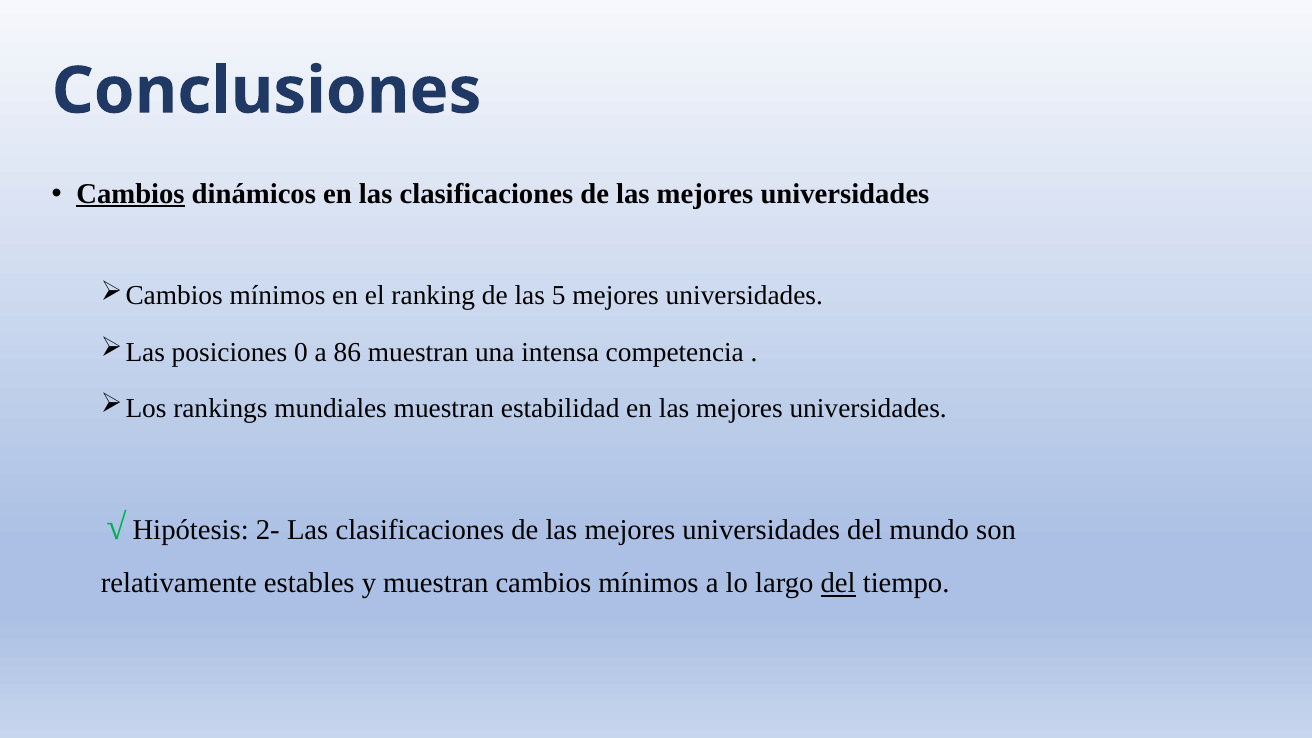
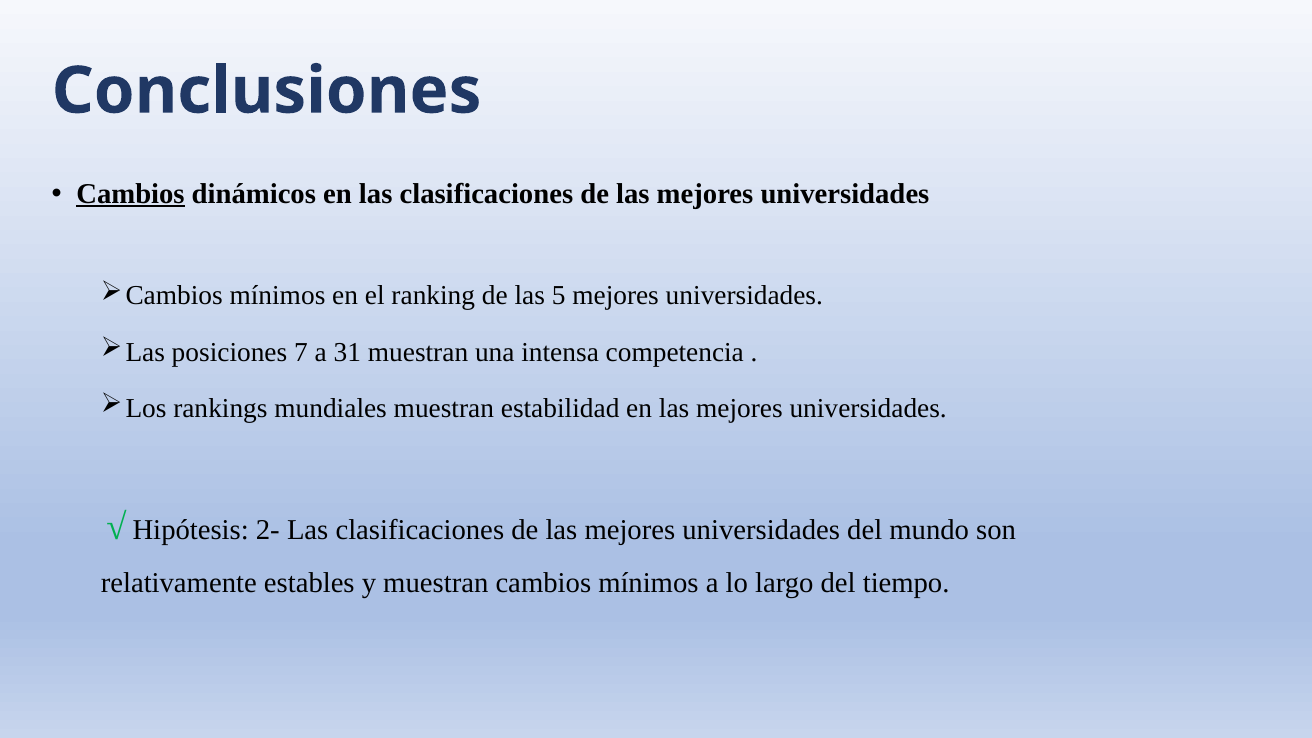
0: 0 -> 7 (301, 352)
86: 86 -> 31 (347, 352)
del underline: present -> none (838, 583)
